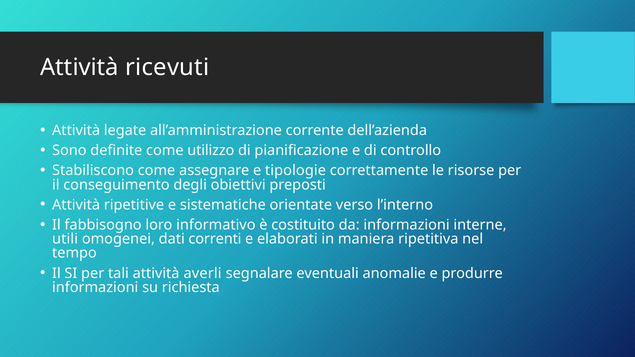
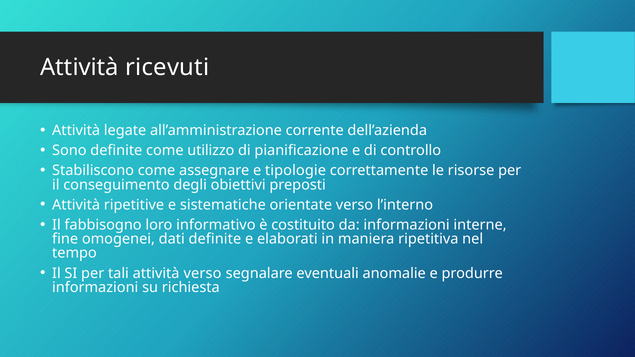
utili: utili -> fine (65, 239)
dati correnti: correnti -> definite (215, 239)
attività averli: averli -> verso (203, 273)
